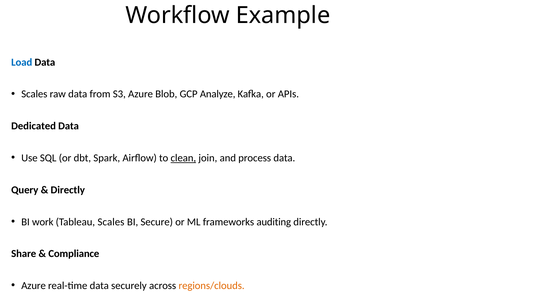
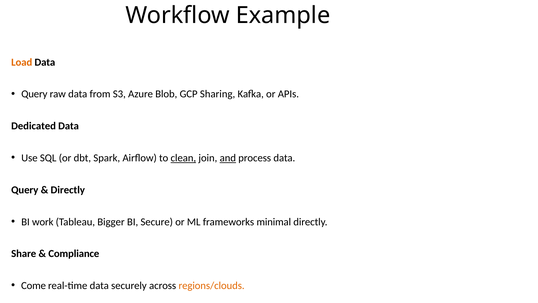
Load colour: blue -> orange (22, 62)
Scales: Scales -> Query (34, 94)
Analyze: Analyze -> Sharing (218, 94)
and underline: none -> present (228, 158)
Tableau Scales: Scales -> Bigger (111, 222)
auditing: auditing -> minimal (274, 222)
Azure: Azure -> Come (34, 285)
